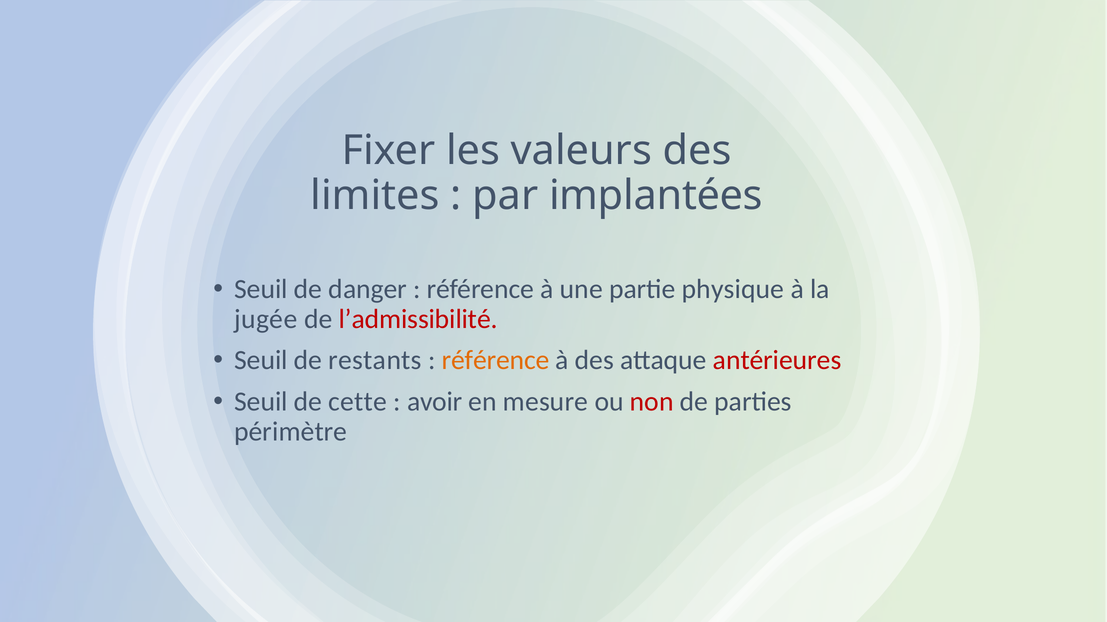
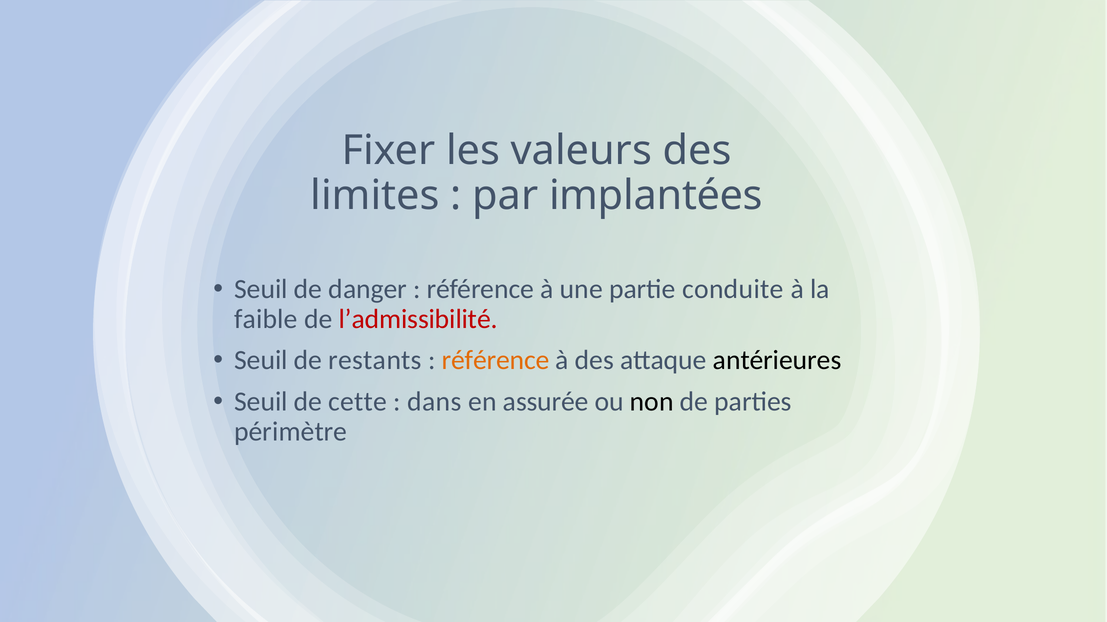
physique: physique -> conduite (733, 289)
jugée: jugée -> faible (266, 319)
antérieures colour: red -> black (777, 361)
avoir: avoir -> dans (434, 402)
mesure: mesure -> assurée (546, 402)
non colour: red -> black (652, 402)
